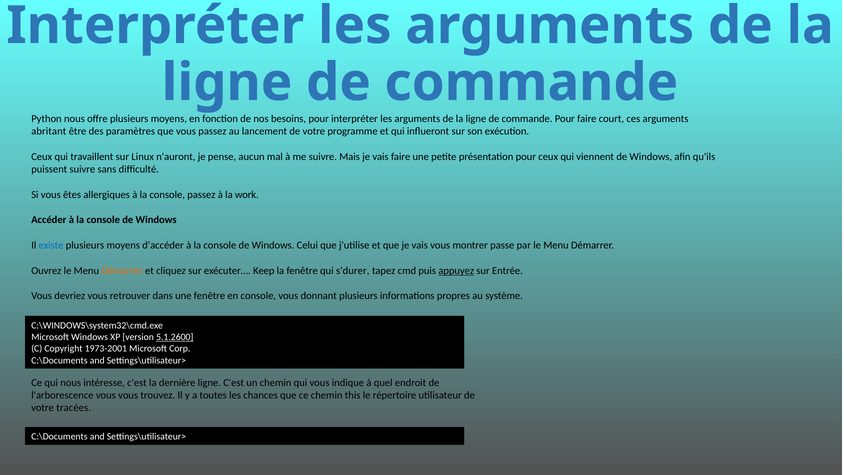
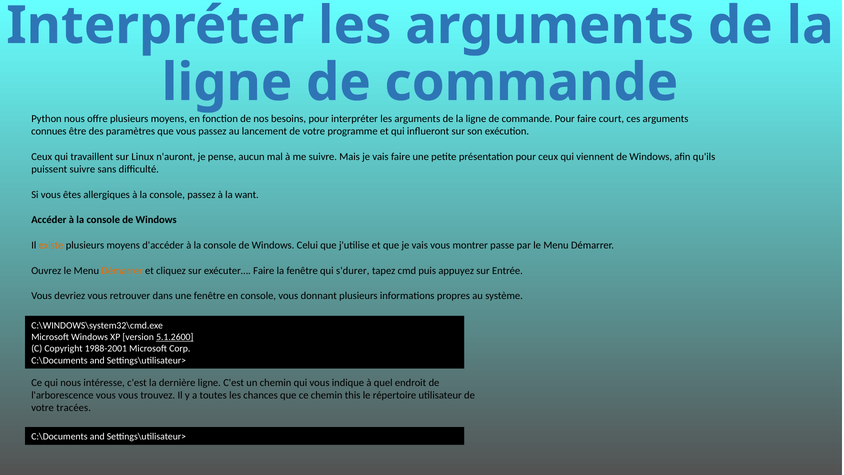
abritant: abritant -> connues (49, 131)
work: work -> want (247, 194)
existe colour: blue -> orange (51, 245)
exécuter… Keep: Keep -> Faire (264, 270)
appuyez underline: present -> none (456, 270)
1973-2001: 1973-2001 -> 1988-2001 (106, 349)
